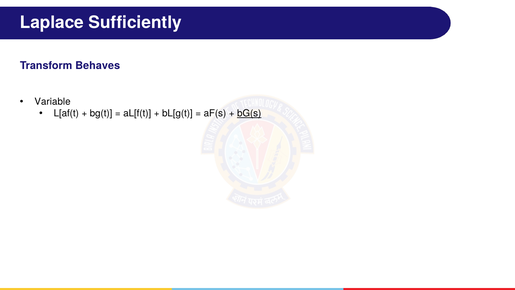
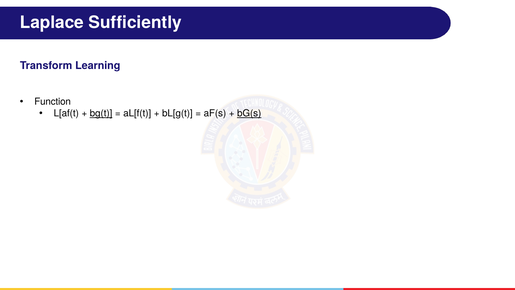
Behaves: Behaves -> Learning (98, 65)
Variable: Variable -> Function (53, 102)
bg(t underline: none -> present (101, 113)
